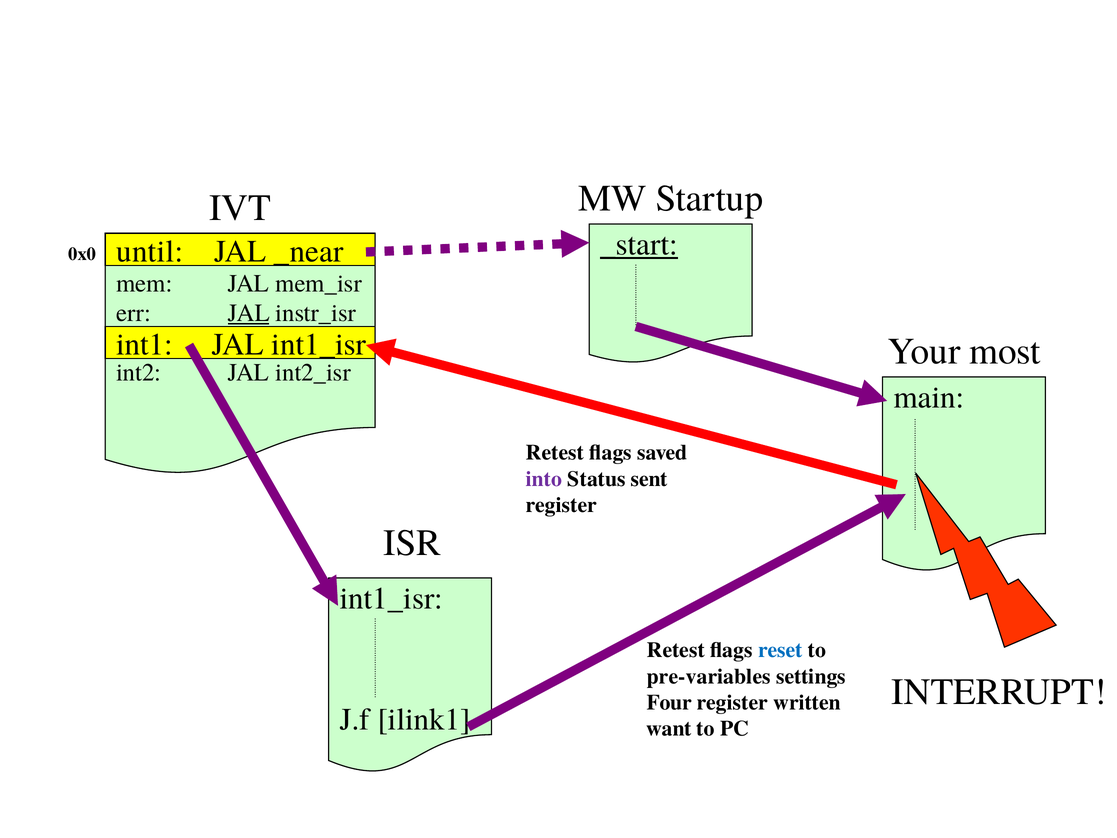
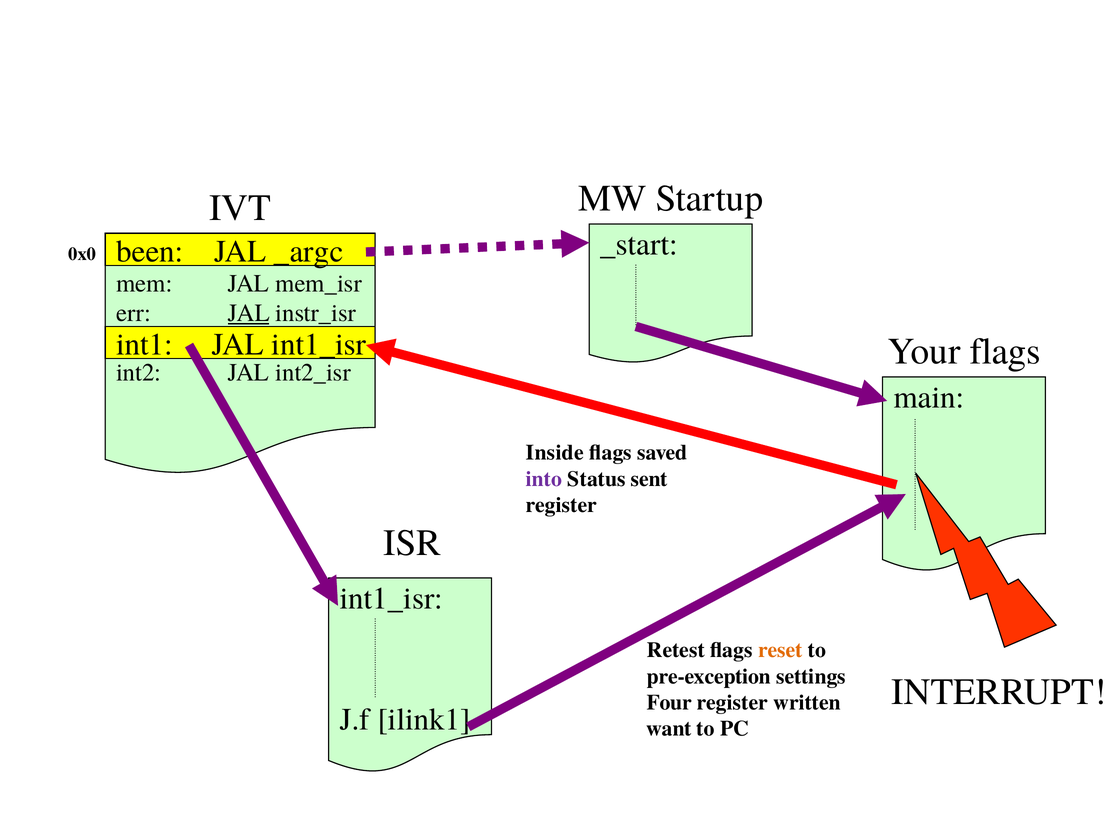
_start underline: present -> none (639, 244)
until: until -> been (150, 252)
_near: _near -> _argc (309, 252)
most: most -> flags (1005, 351)
Retest: Retest -> Inside (555, 453)
reset colour: blue -> orange (780, 650)
pre-variables: pre-variables -> pre-exception (709, 676)
